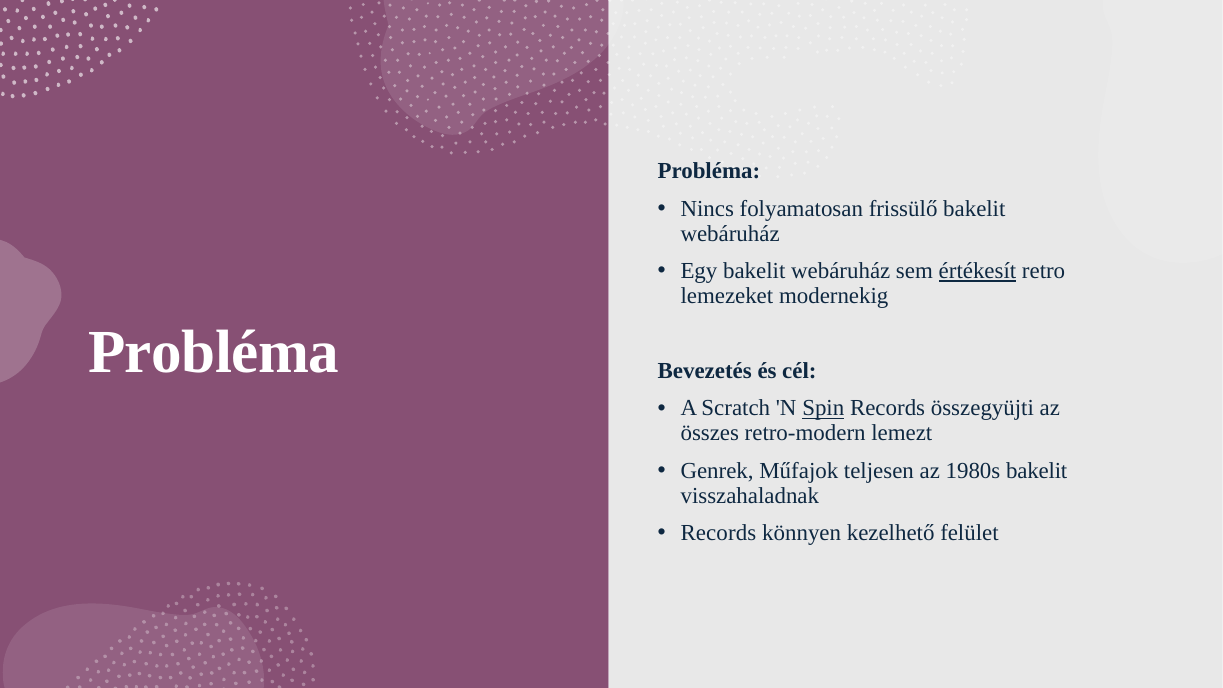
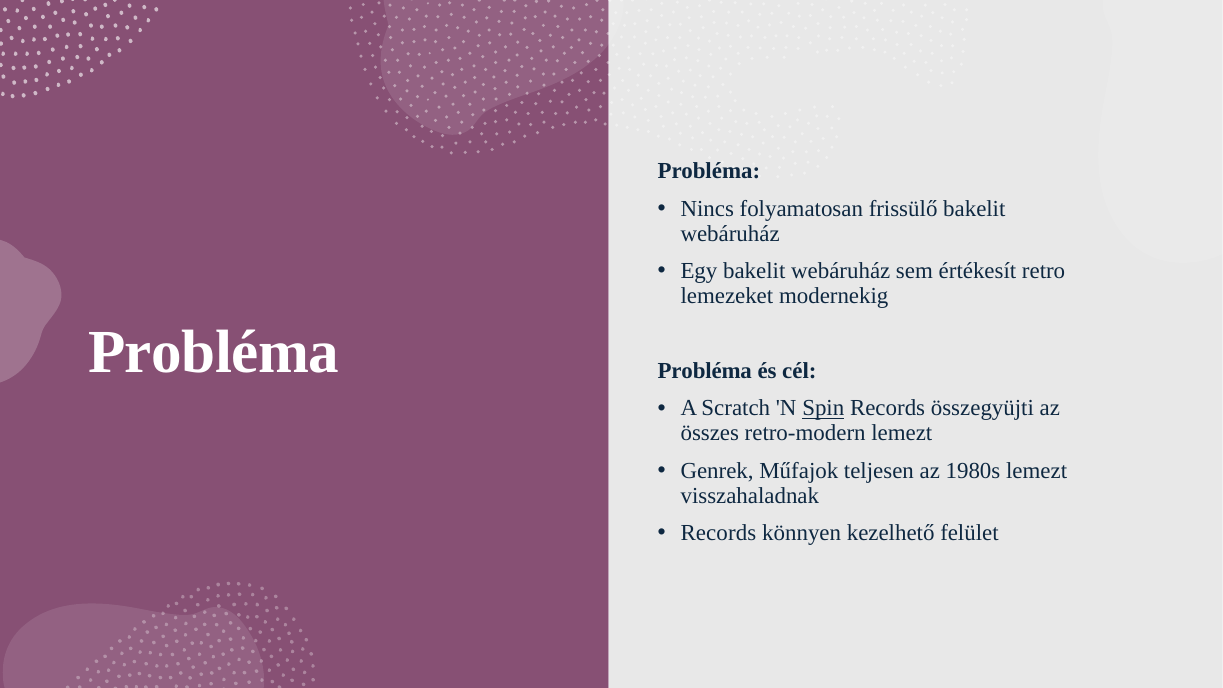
értékesít underline: present -> none (977, 271)
Bevezetés: Bevezetés -> Probléma (705, 371)
1980s bakelit: bakelit -> lemezt (1037, 471)
